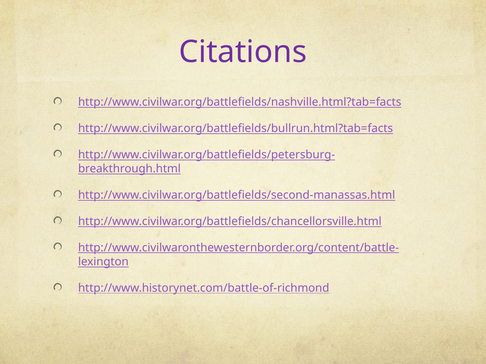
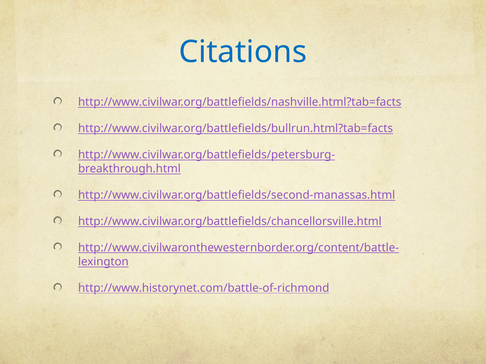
Citations colour: purple -> blue (243, 52)
